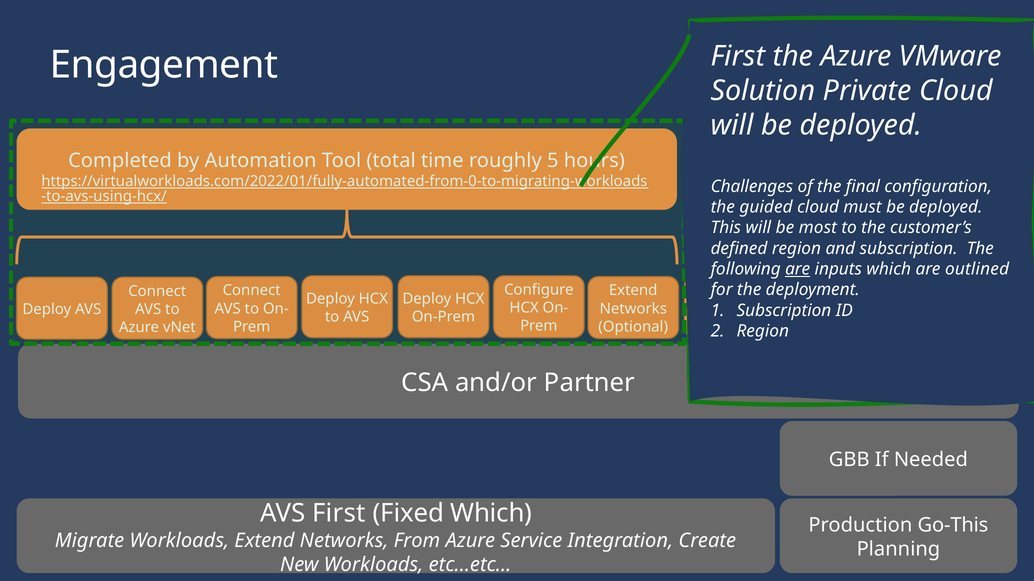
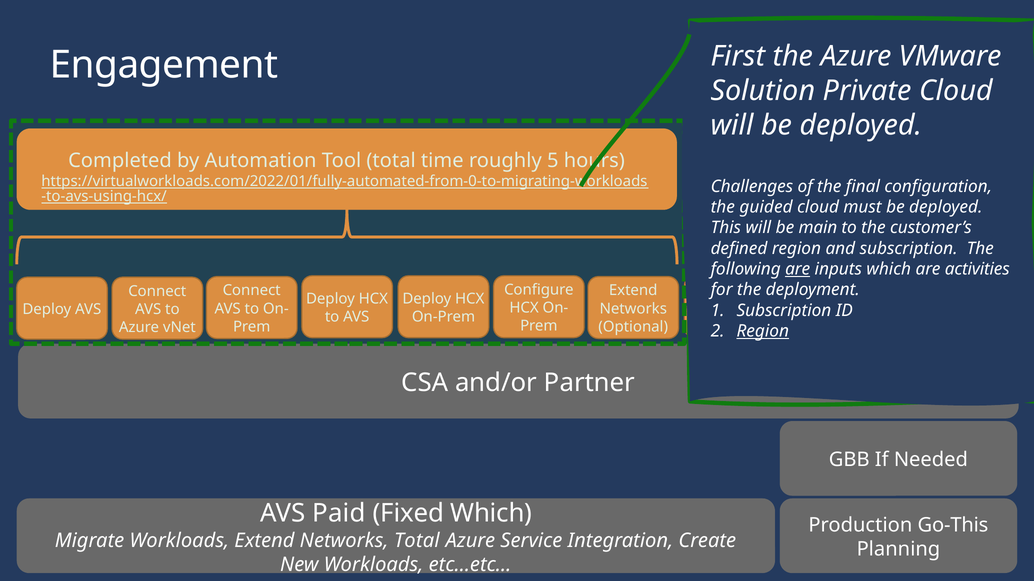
most: most -> main (818, 228)
outlined: outlined -> activities (977, 269)
Region underline: none -> present (763, 331)
AVS First: First -> Paid (339, 514)
Networks From: From -> Total (417, 541)
